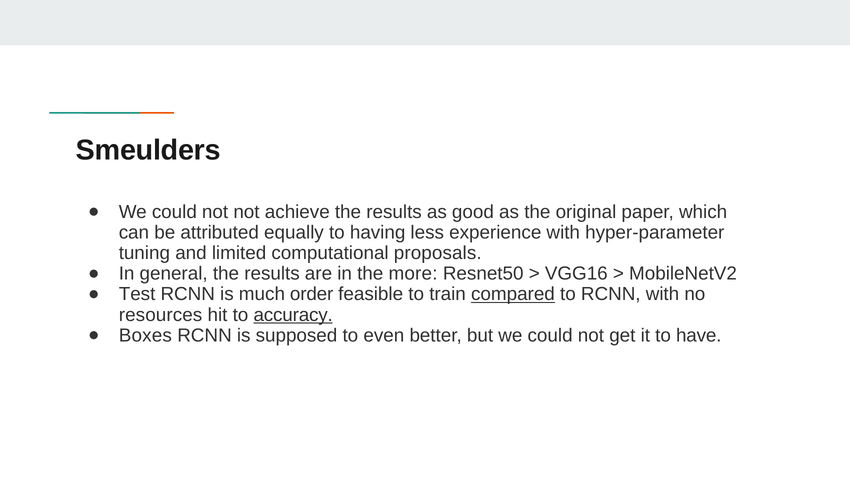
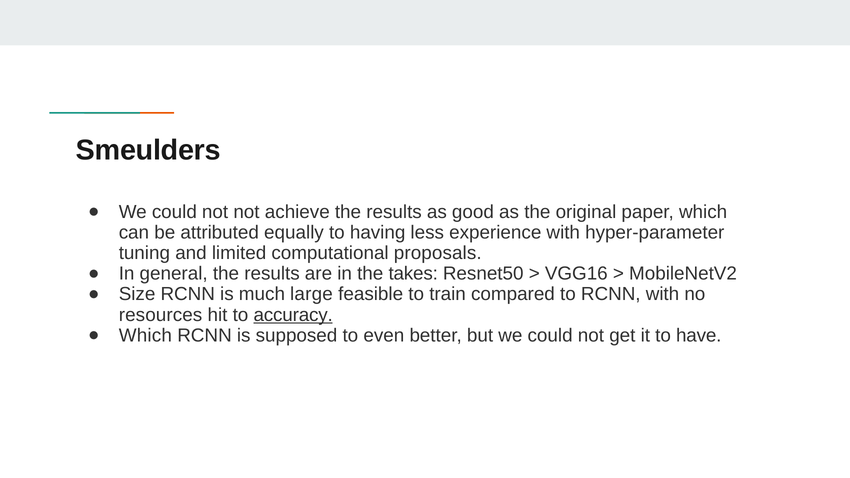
more: more -> takes (413, 274)
Test: Test -> Size (137, 294)
order: order -> large (311, 294)
compared underline: present -> none (513, 294)
Boxes: Boxes -> Which (145, 335)
